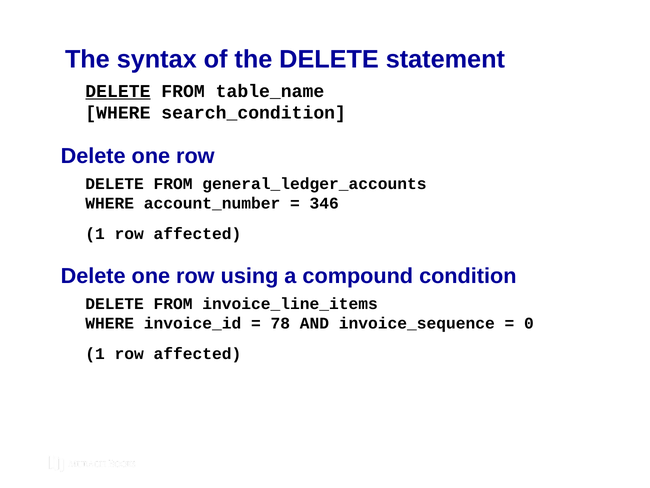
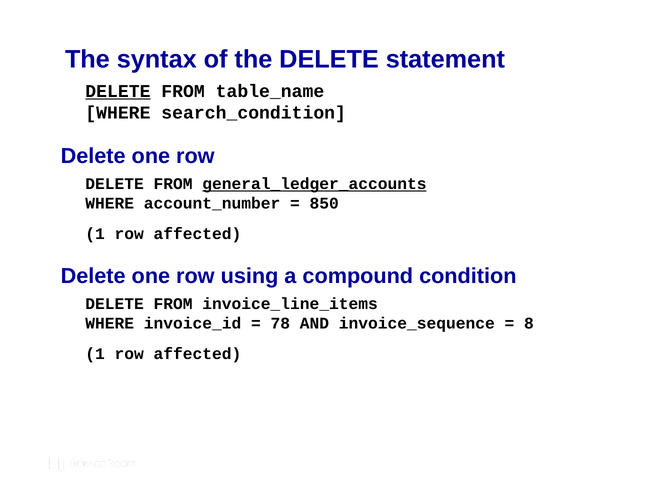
general_ledger_accounts underline: none -> present (314, 184)
346: 346 -> 850 (324, 203)
0: 0 -> 8 (529, 323)
